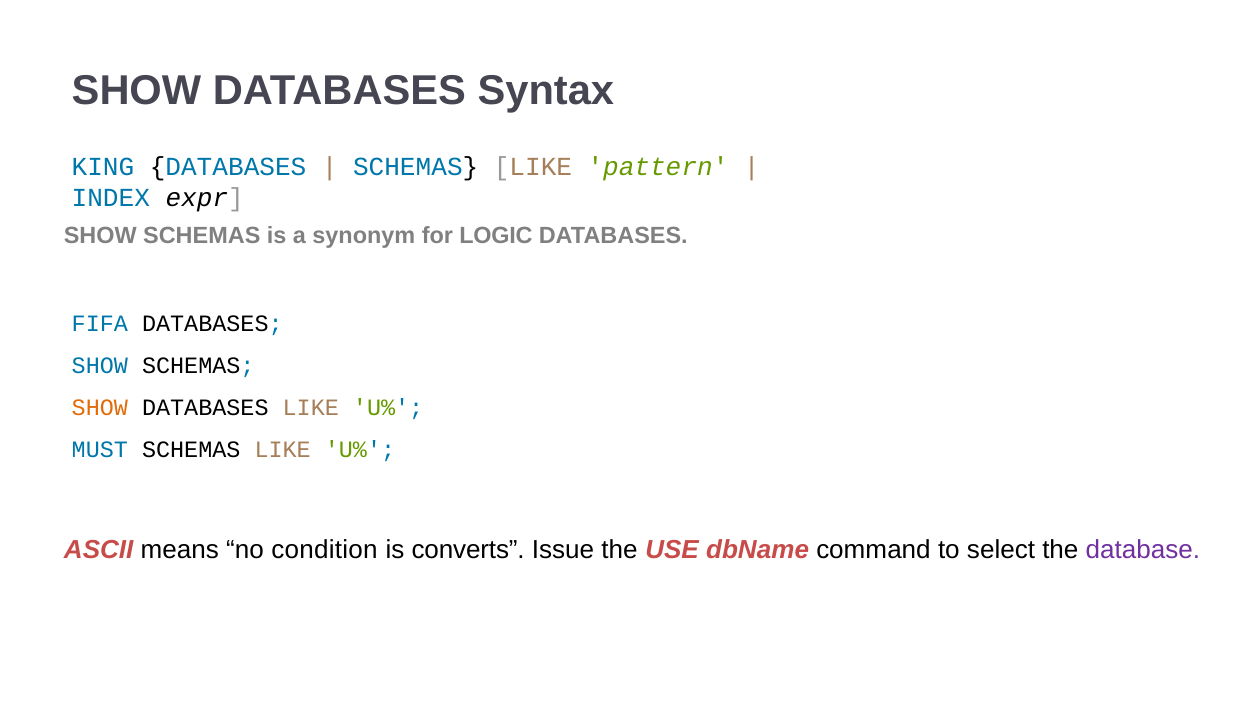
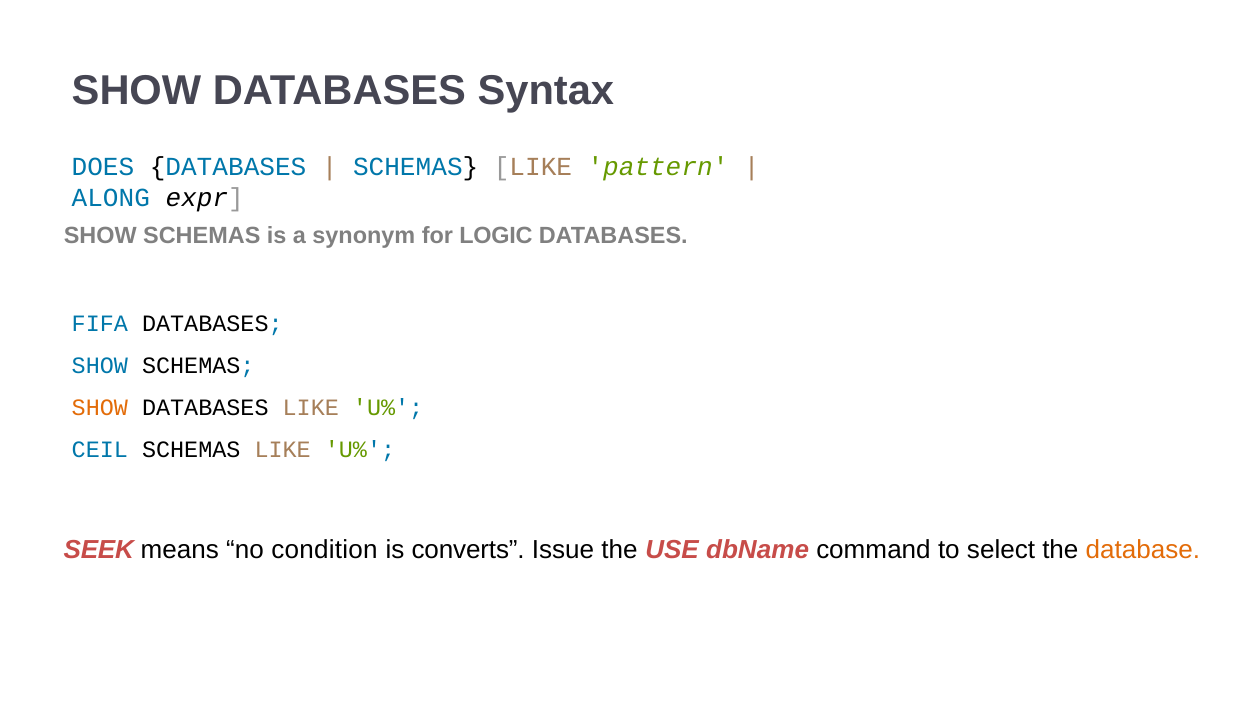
KING: KING -> DOES (103, 167)
INDEX: INDEX -> ALONG (111, 198)
MUST: MUST -> CEIL (100, 450)
ASCII: ASCII -> SEEK (99, 550)
database colour: purple -> orange (1143, 550)
